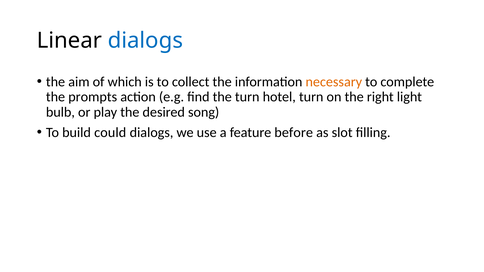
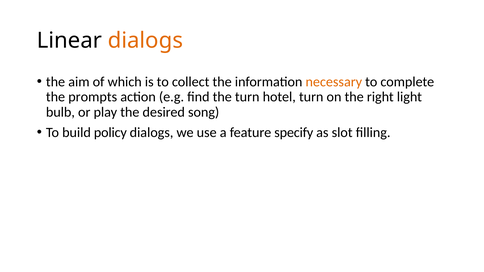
dialogs colour: blue -> orange (145, 41)
could: could -> policy (110, 133)
before: before -> specify (294, 133)
